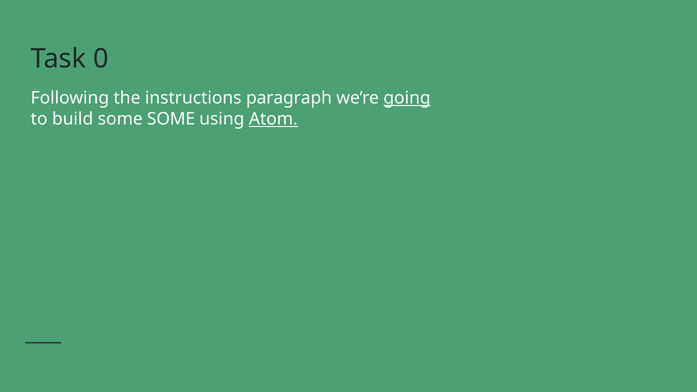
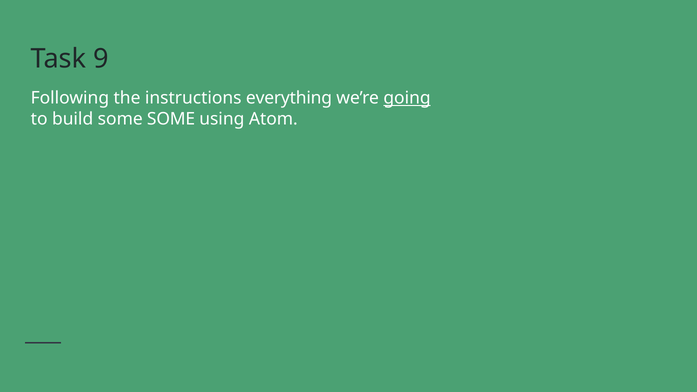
0: 0 -> 9 (101, 59)
paragraph: paragraph -> everything (289, 98)
Atom underline: present -> none (273, 119)
